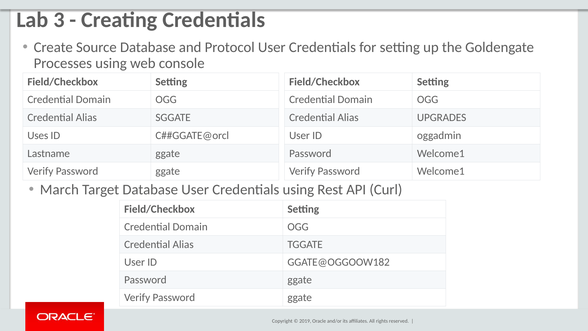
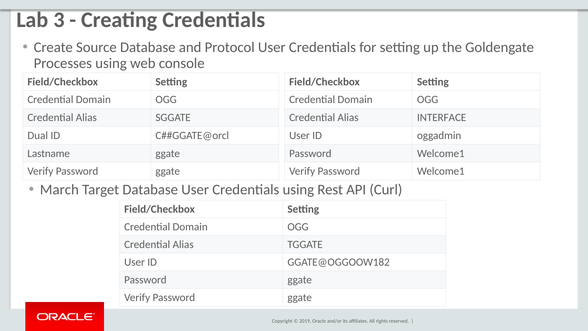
UPGRADES: UPGRADES -> INTERFACE (442, 118)
Uses: Uses -> Dual (38, 135)
